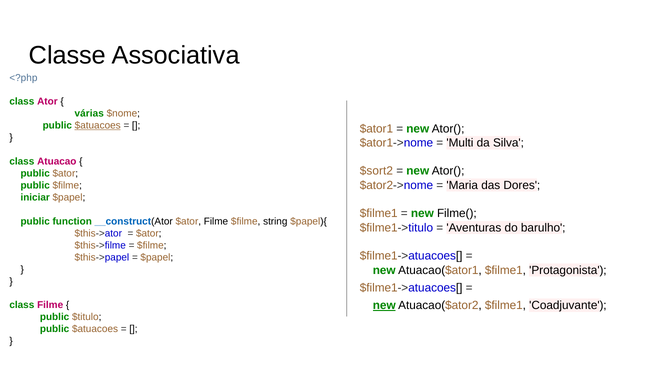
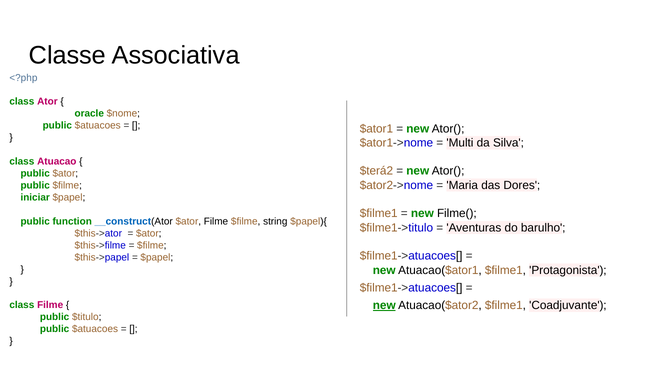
várias: várias -> oracle (89, 114)
$atuacoes underline: present -> none (98, 126)
$sort2: $sort2 -> $terá2 (376, 171)
